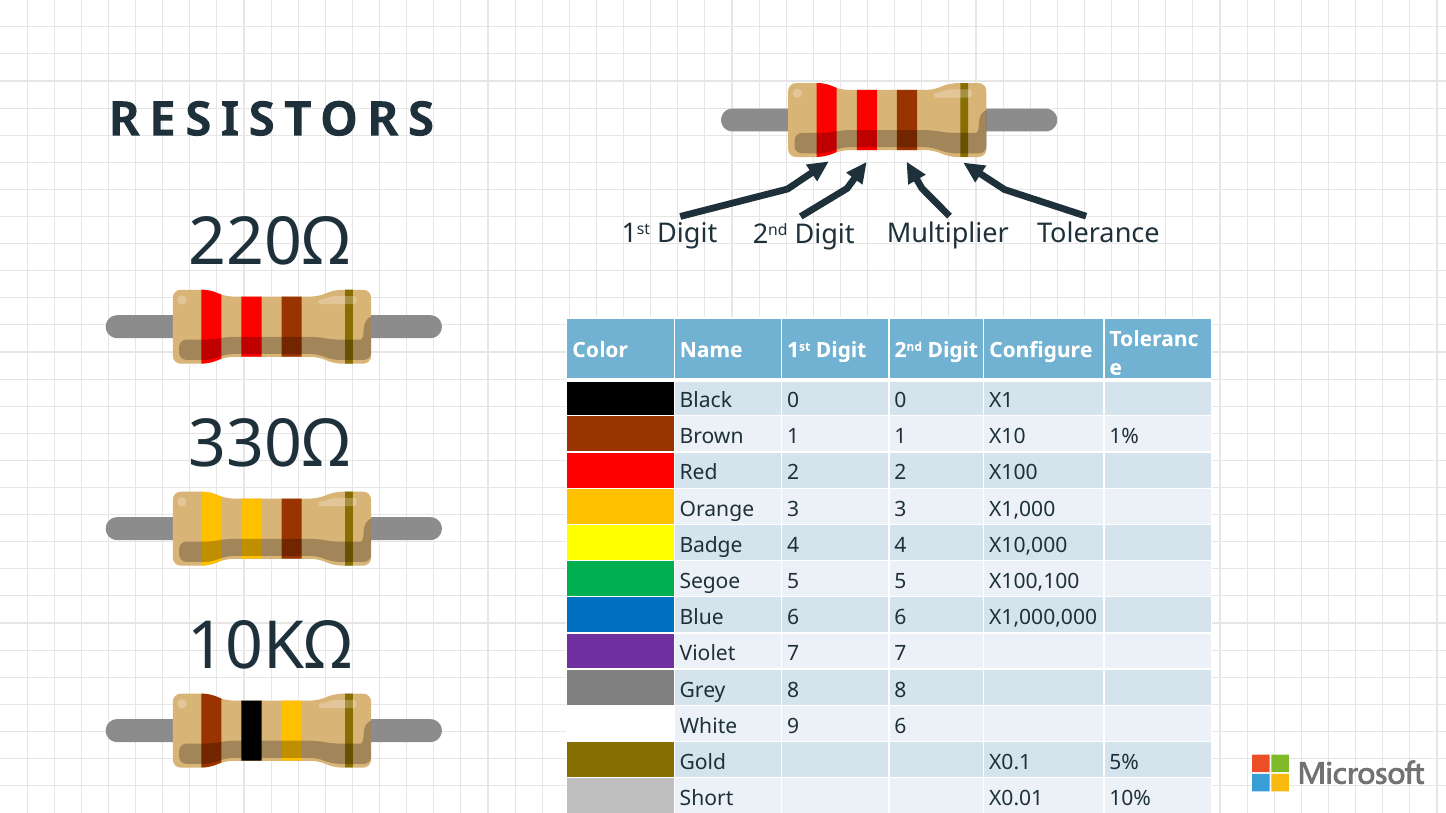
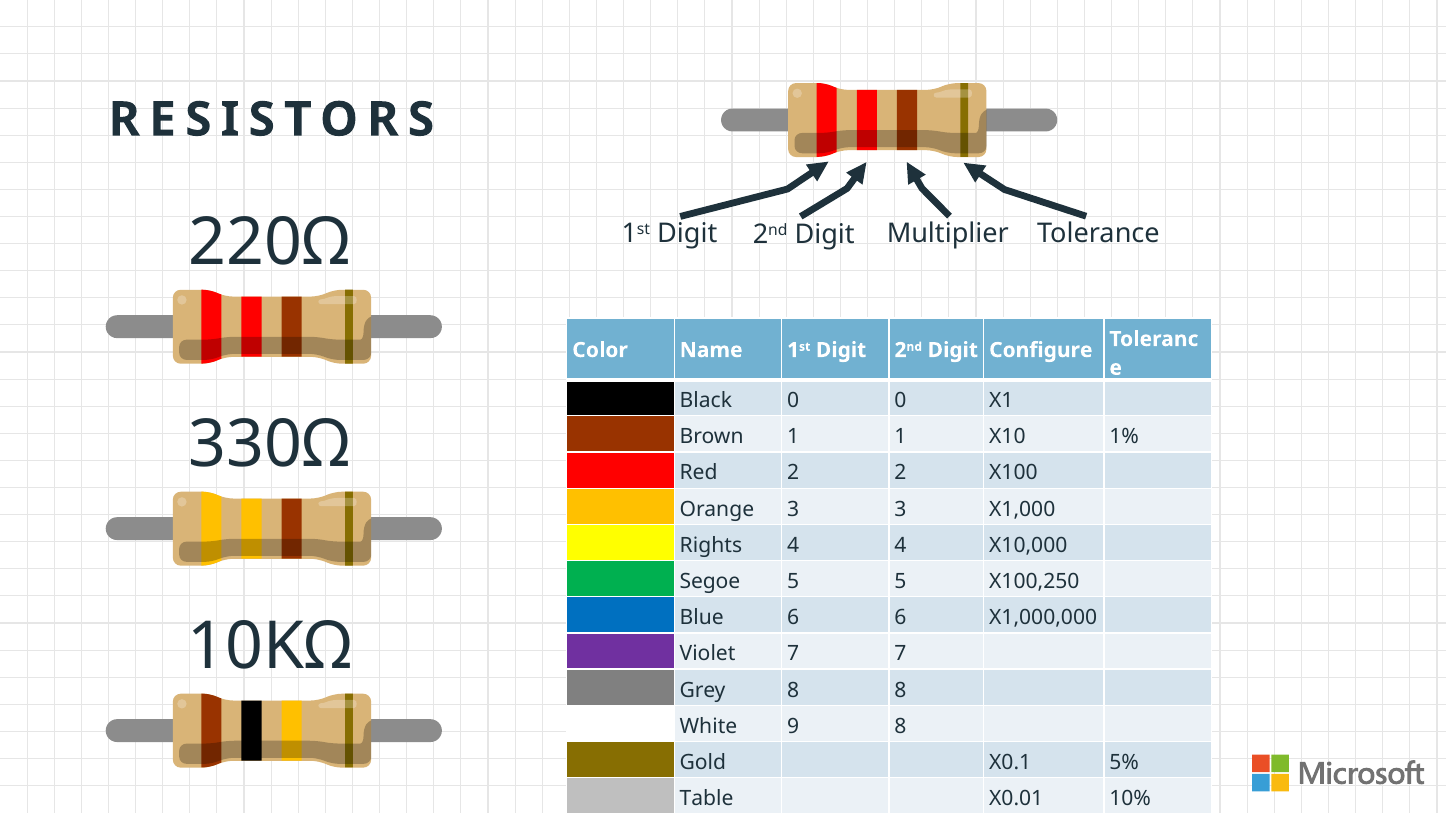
Badge: Badge -> Rights (711, 546)
X100,100: X100,100 -> X100,250 (1034, 582)
9 6: 6 -> 8 (901, 727)
Short: Short -> Table (707, 799)
